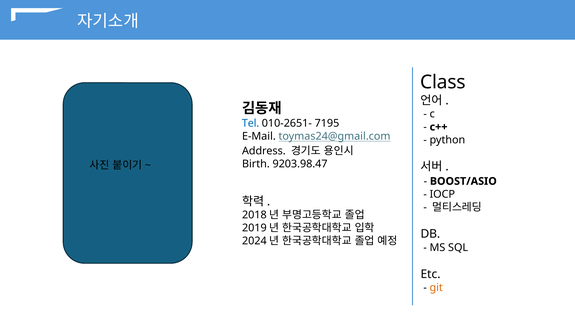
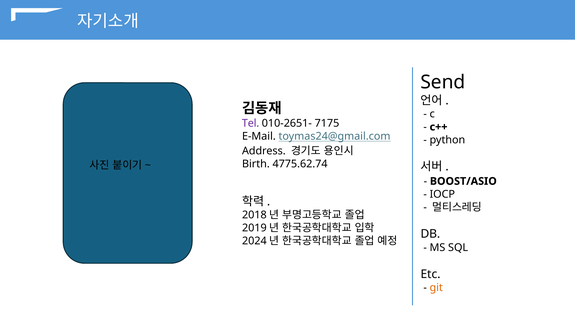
Class: Class -> Send (443, 82)
Tel colour: blue -> purple (251, 124)
7195: 7195 -> 7175 (327, 124)
9203.98.47: 9203.98.47 -> 4775.62.74 (300, 164)
